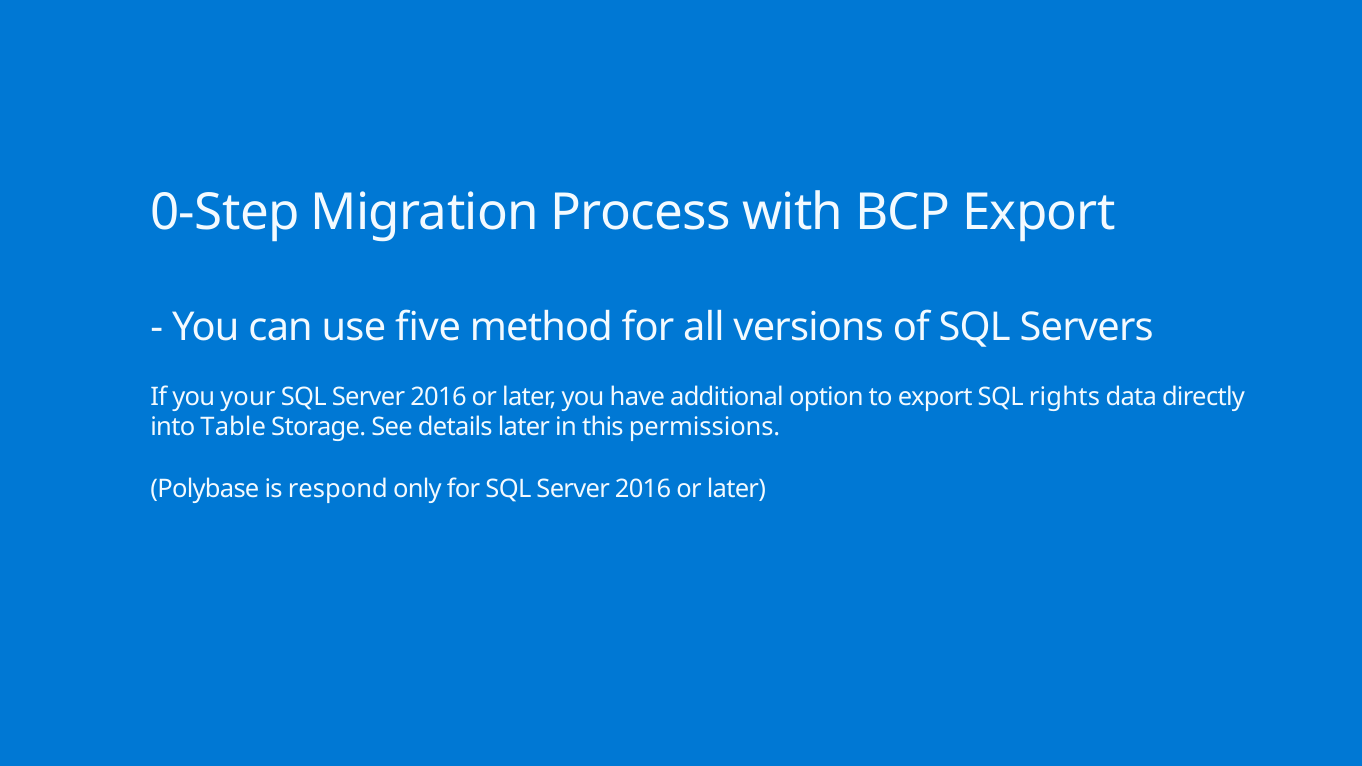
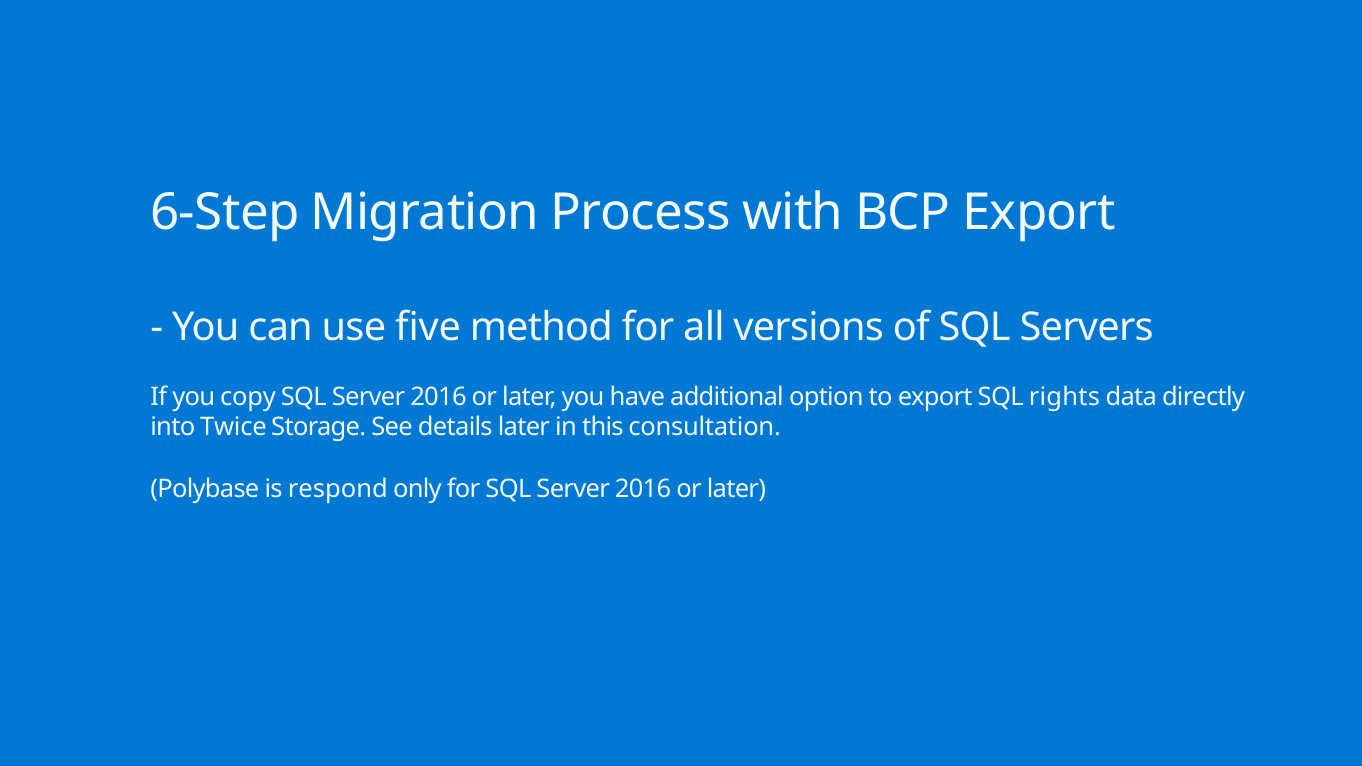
0-Step: 0-Step -> 6-Step (225, 213)
your: your -> copy (248, 397)
Table: Table -> Twice (233, 427)
permissions: permissions -> consultation (705, 427)
